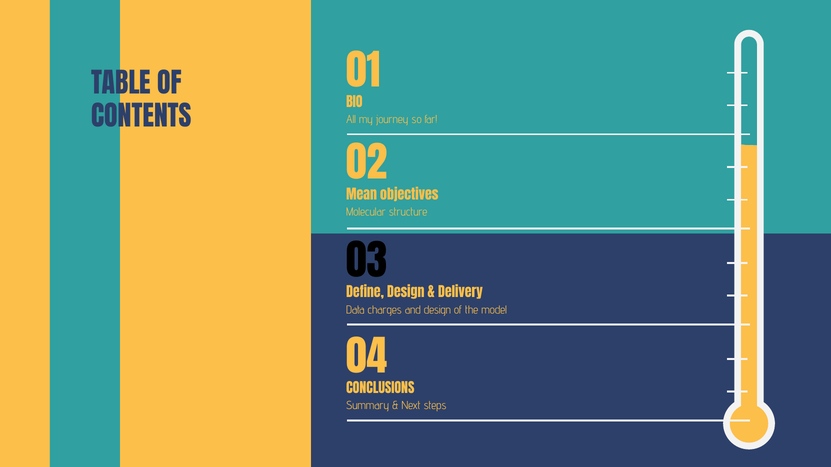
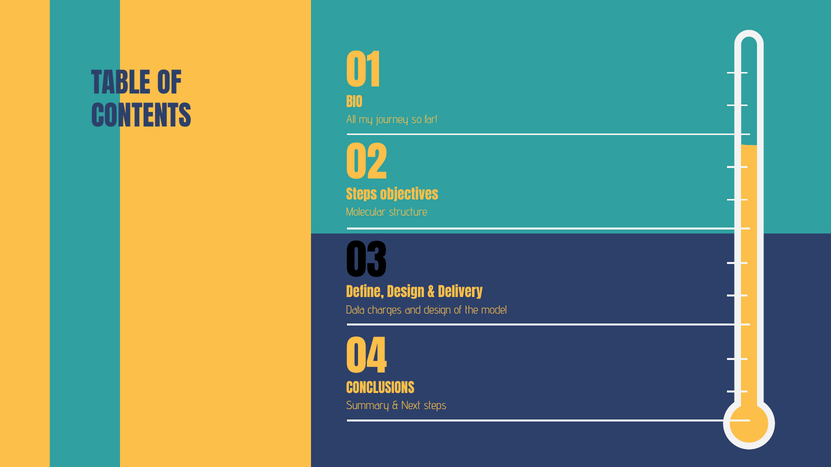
Mean: Mean -> Steps (362, 195)
